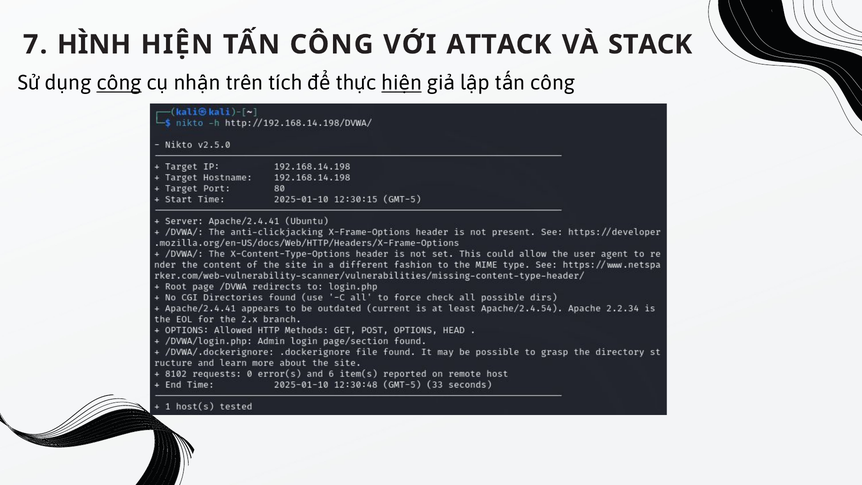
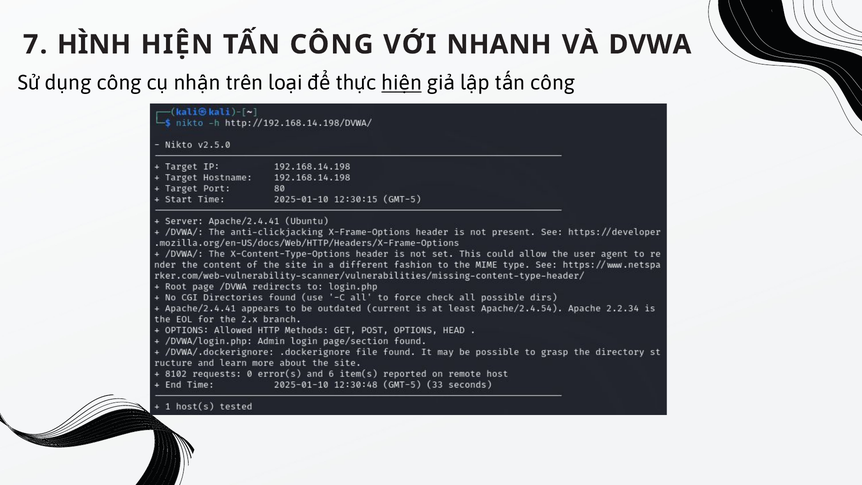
ATTACK: ATTACK -> NHANH (499, 45)
STACK: STACK -> DVWA (650, 45)
công underline: present -> none (119, 83)
tích: tích -> loại (285, 83)
